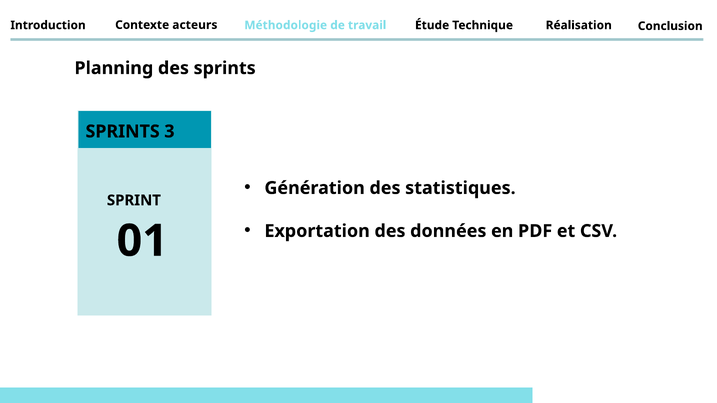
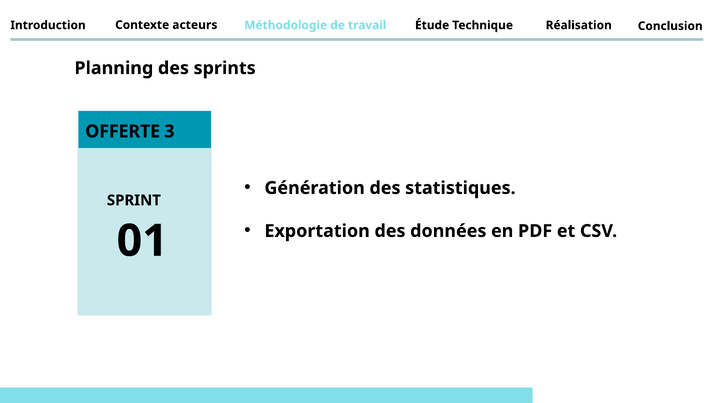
SPRINTS: SPRINTS -> OFFERTE (123, 132)
